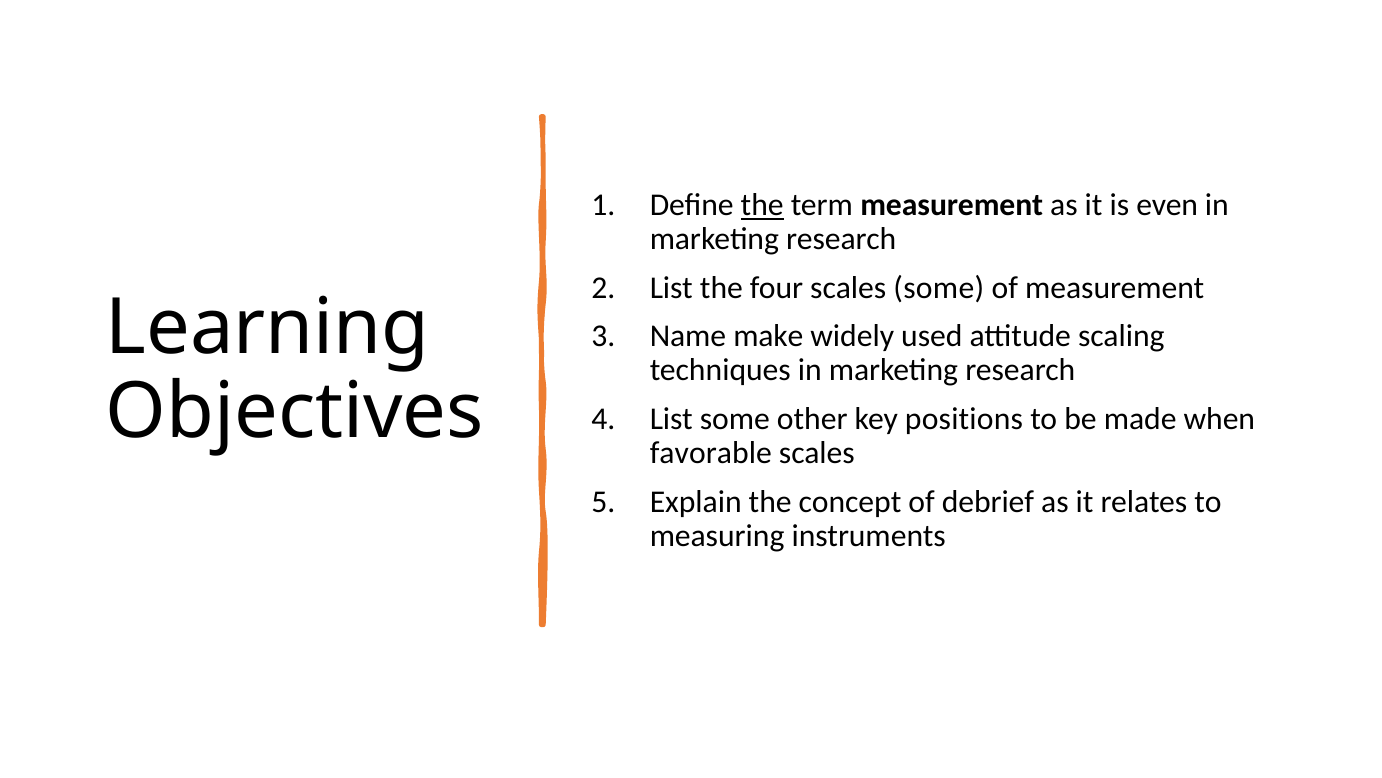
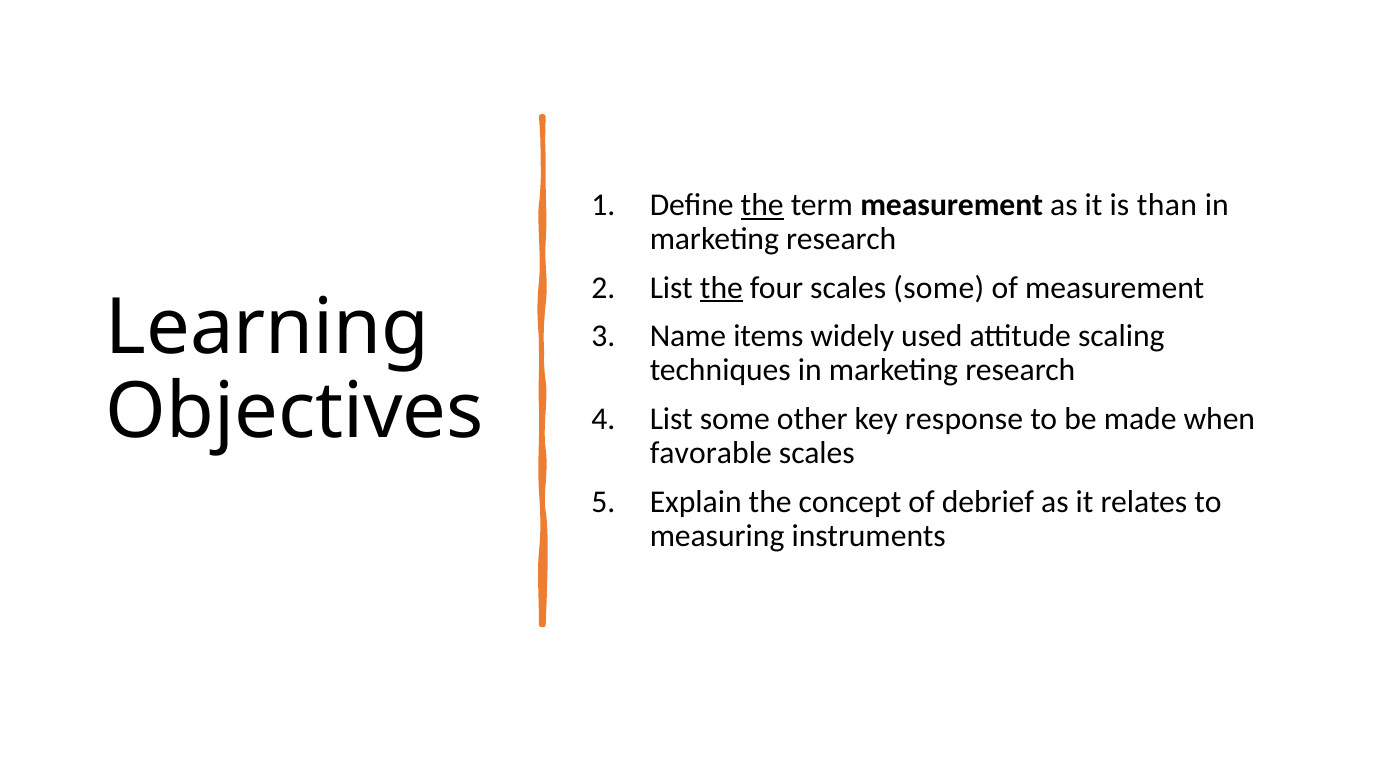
even: even -> than (1167, 205)
the underline: none -> present (721, 288)
make: make -> items (768, 336)
positions: positions -> response (964, 419)
